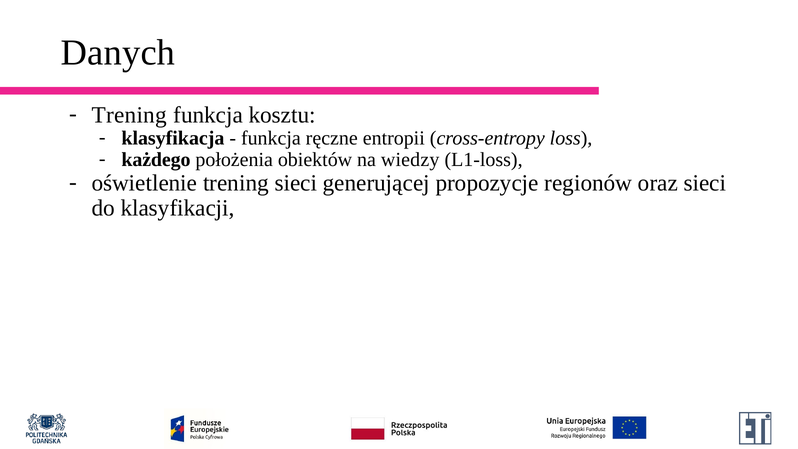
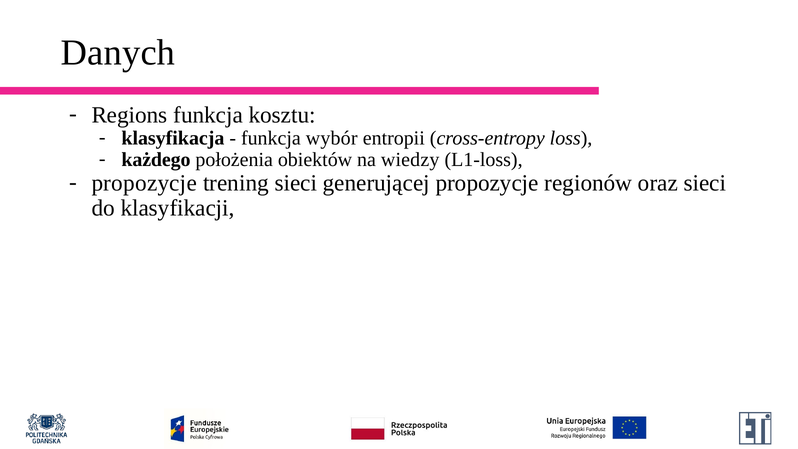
Trening: Trening -> Regions (130, 115)
ręczne: ręczne -> wybór (332, 138)
oświetlenie: oświetlenie -> propozycje (144, 183)
